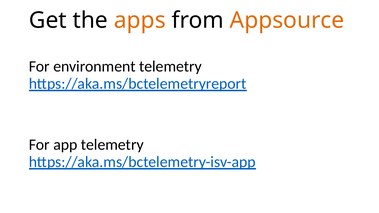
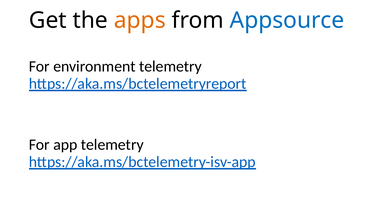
Appsource colour: orange -> blue (287, 20)
